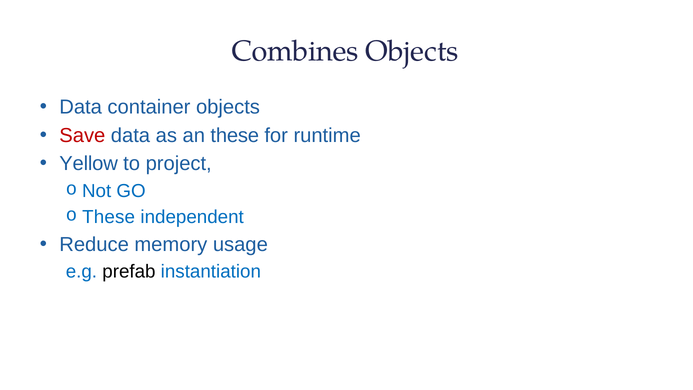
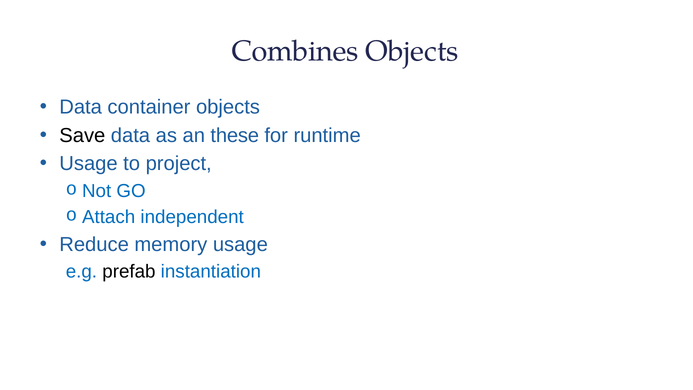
Save colour: red -> black (82, 135)
Yellow: Yellow -> Usage (89, 164)
These: These -> Attach (109, 217)
